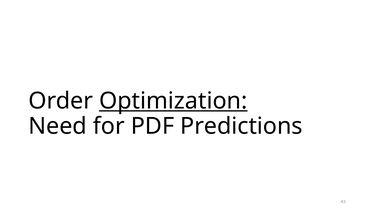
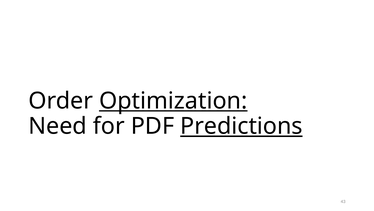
Predictions underline: none -> present (241, 126)
